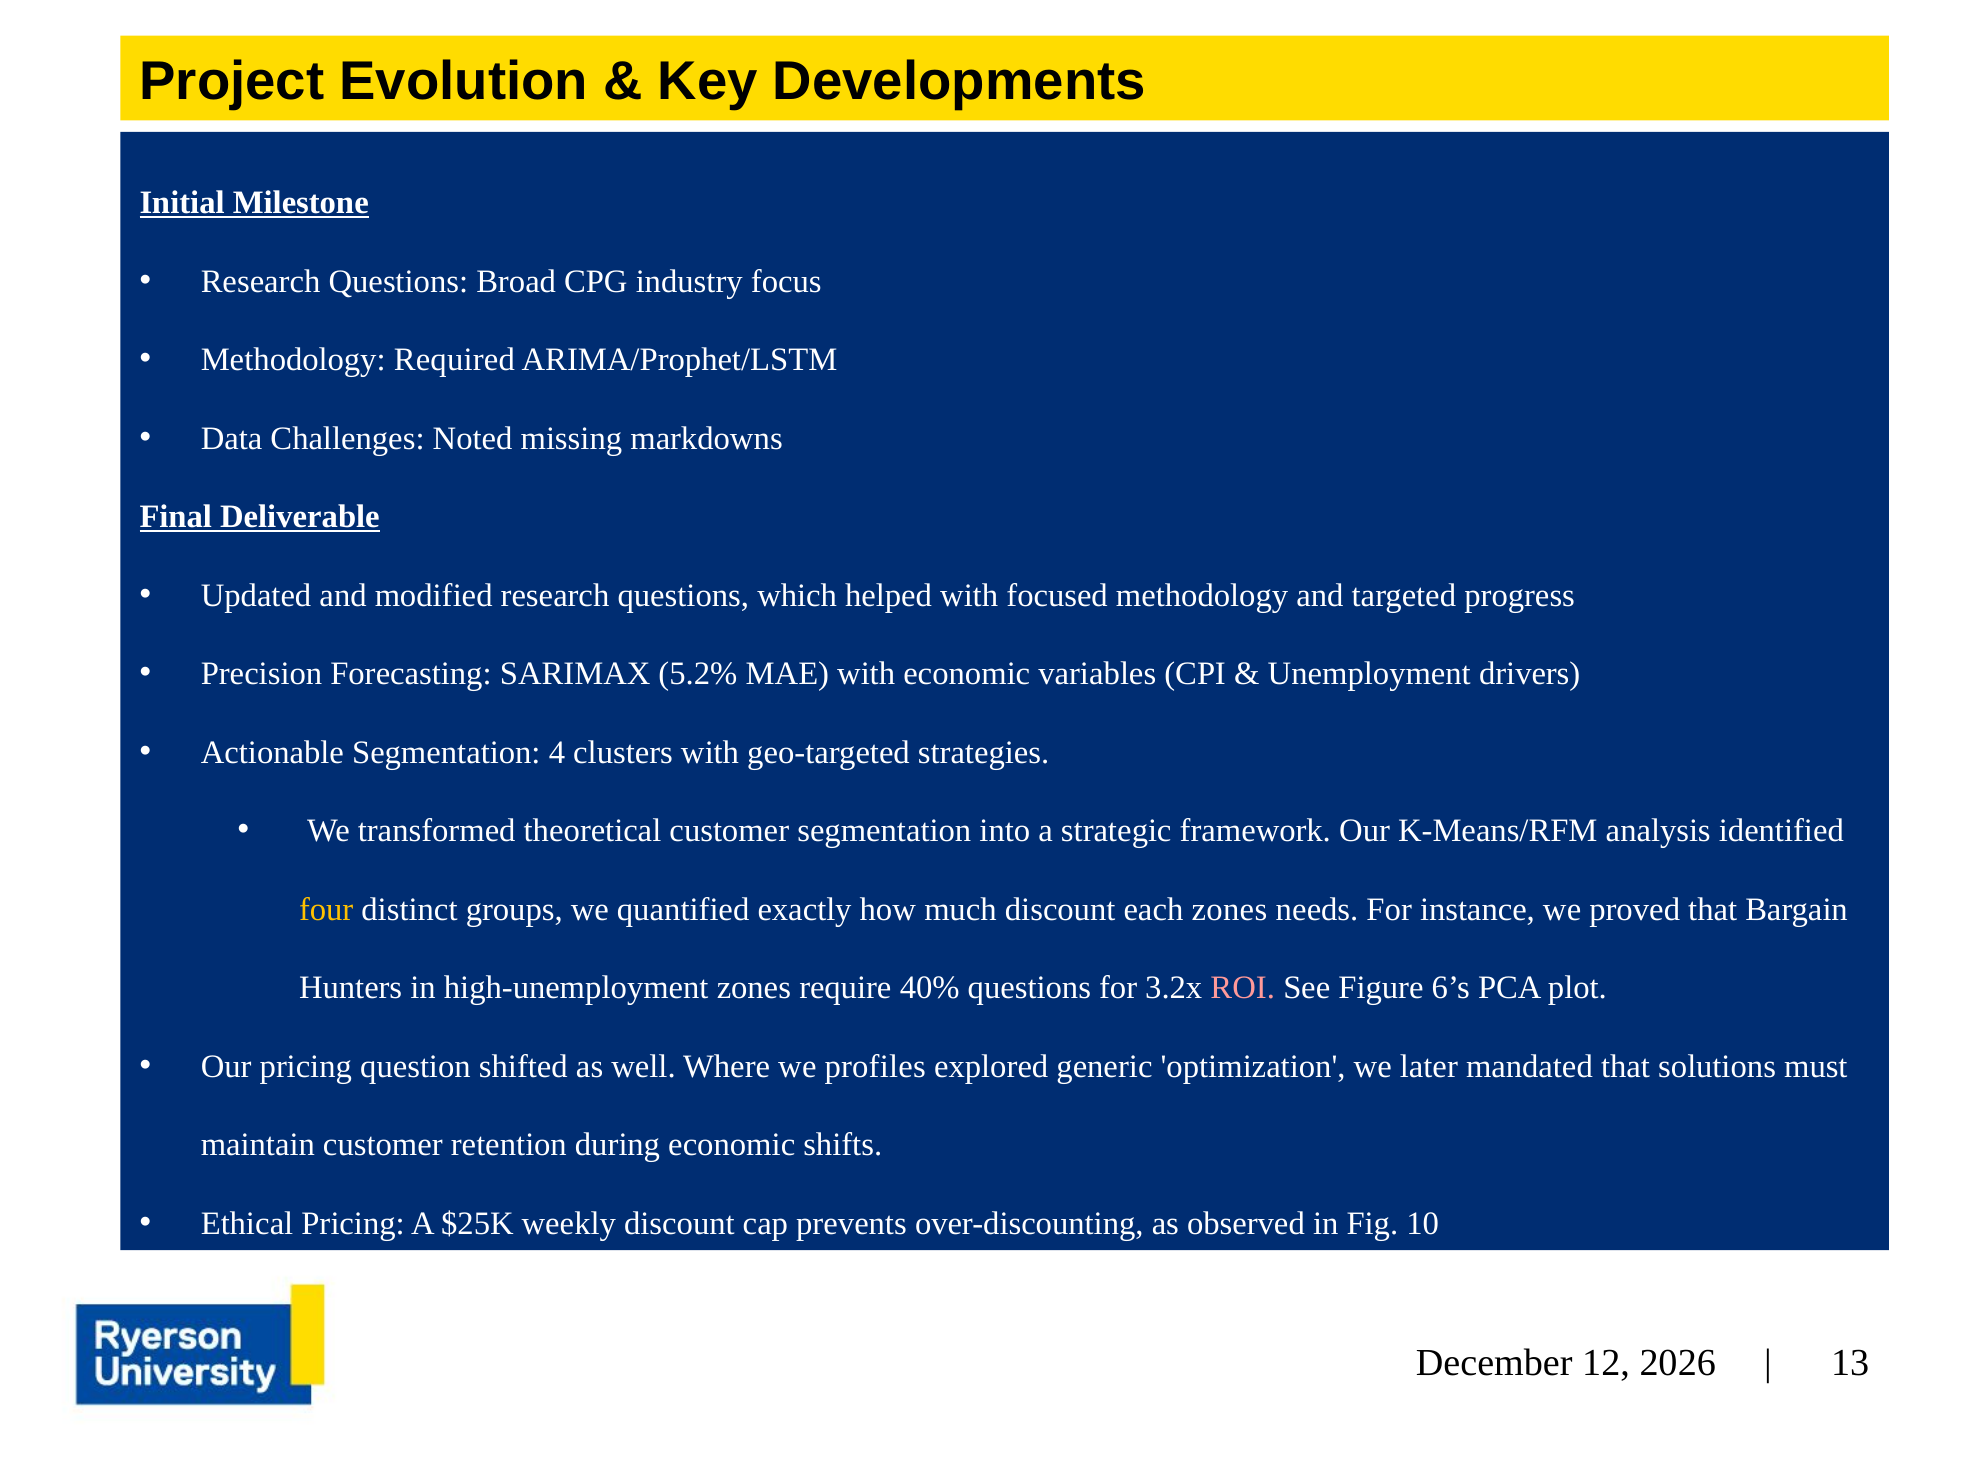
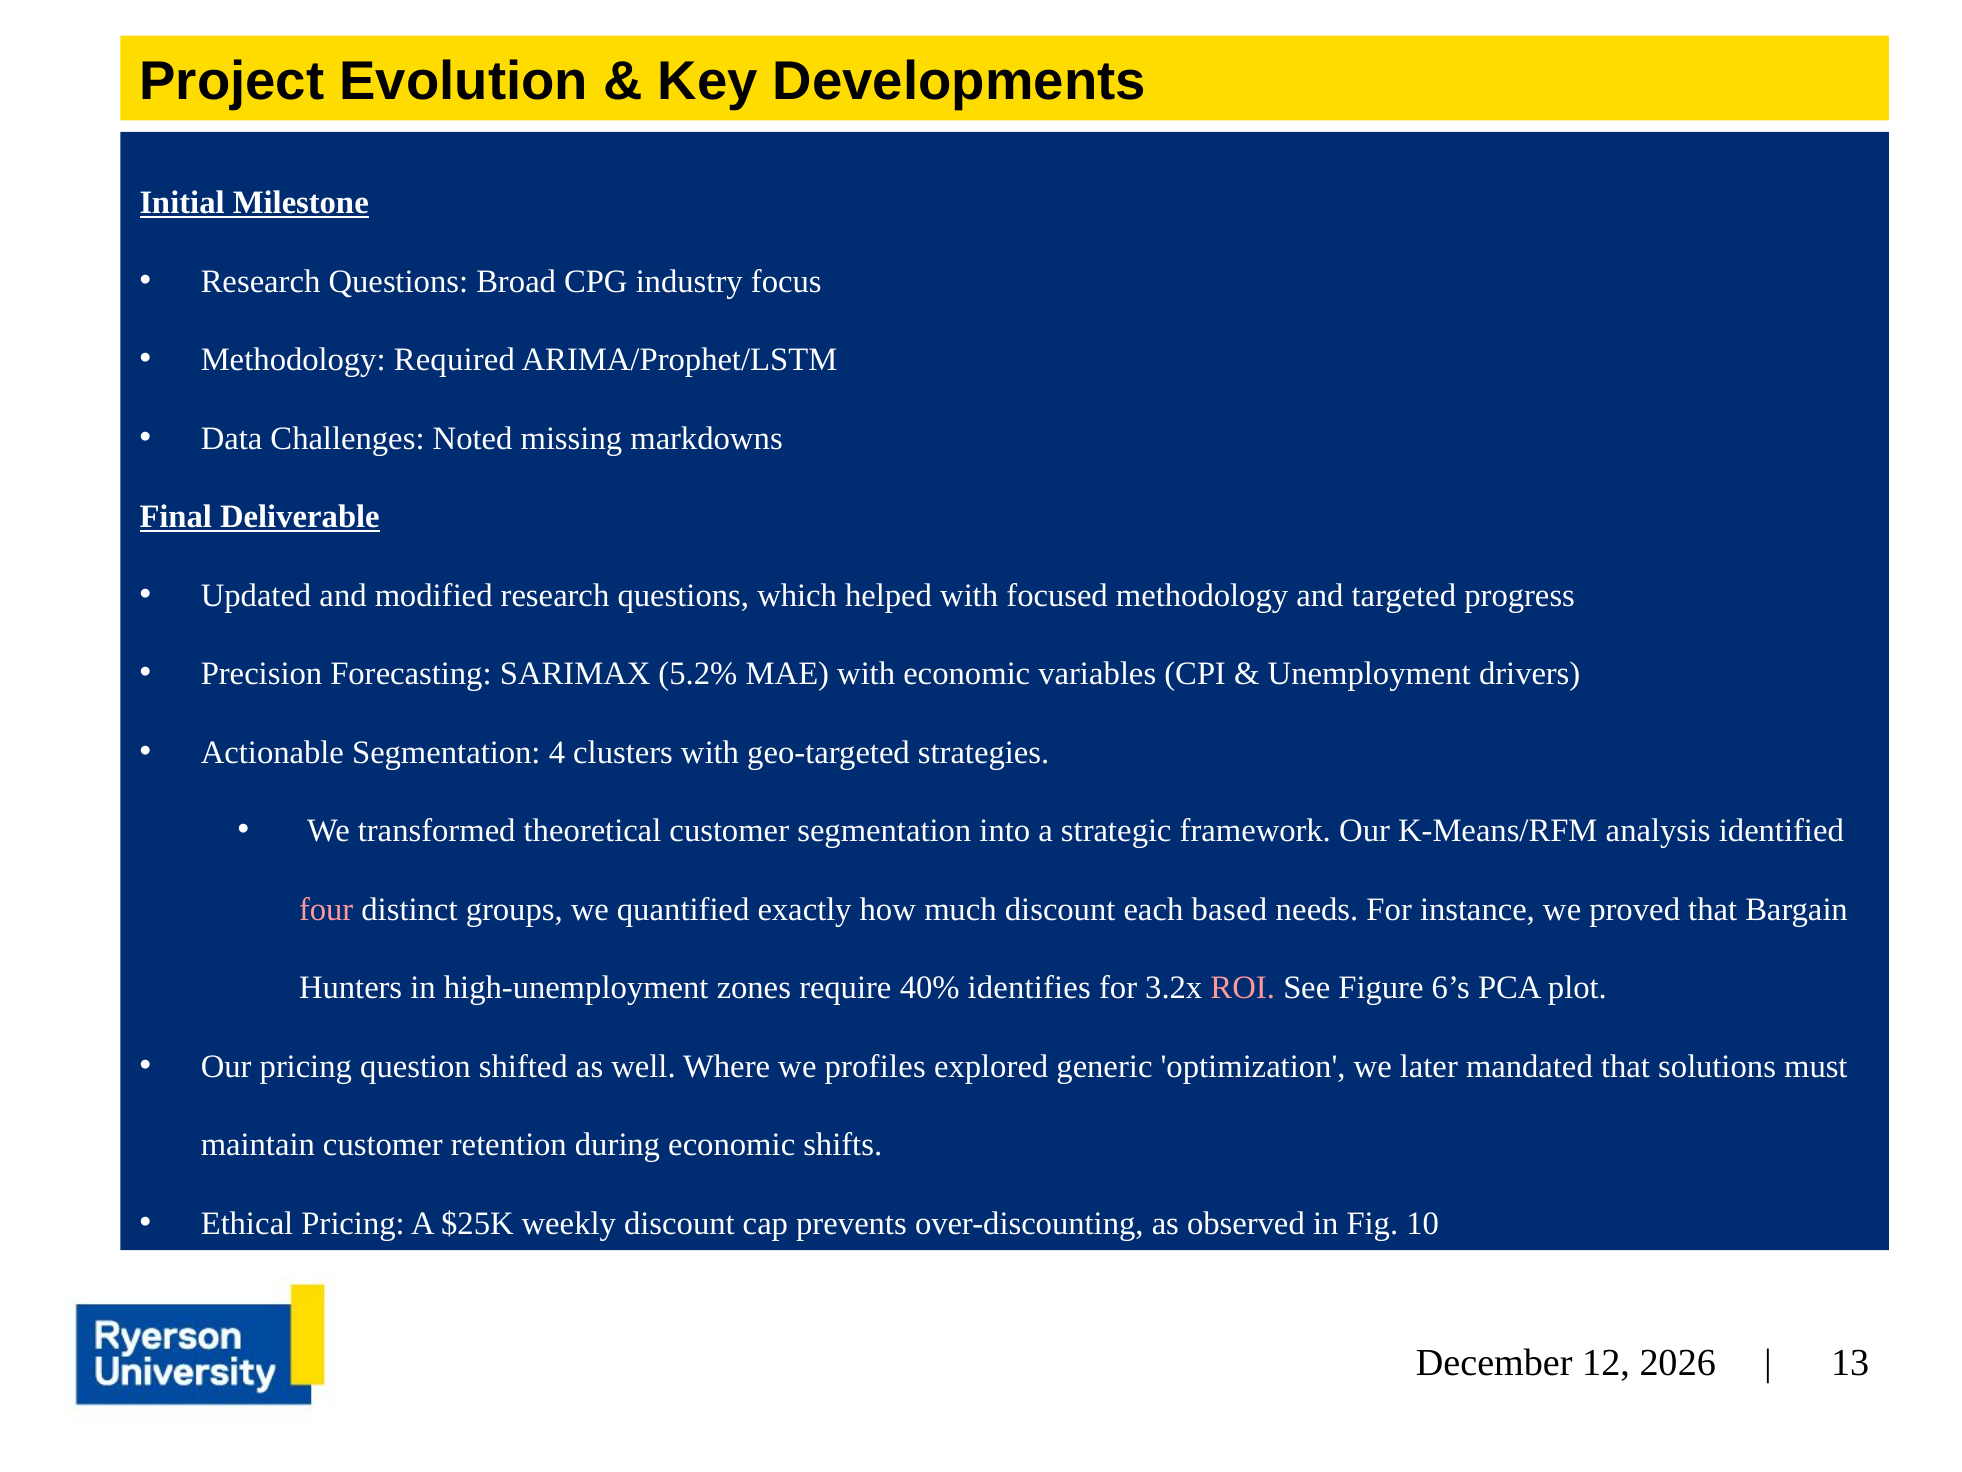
four colour: yellow -> pink (326, 909)
each zones: zones -> based (1229, 909)
40% questions: questions -> identifies (1029, 987)
